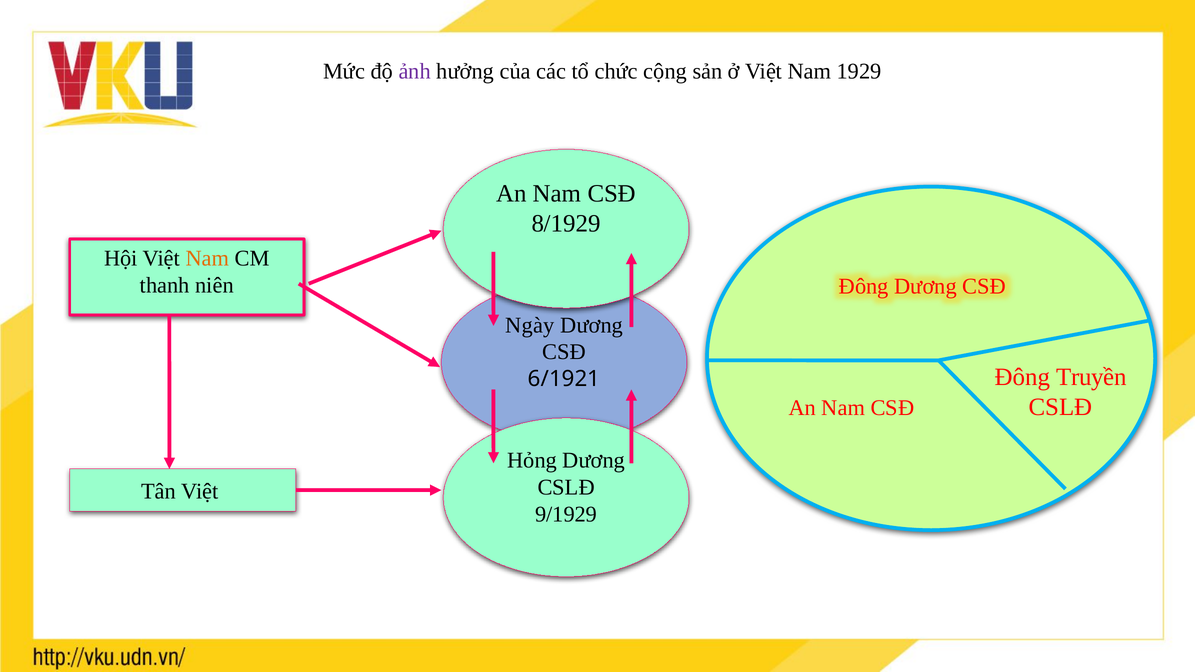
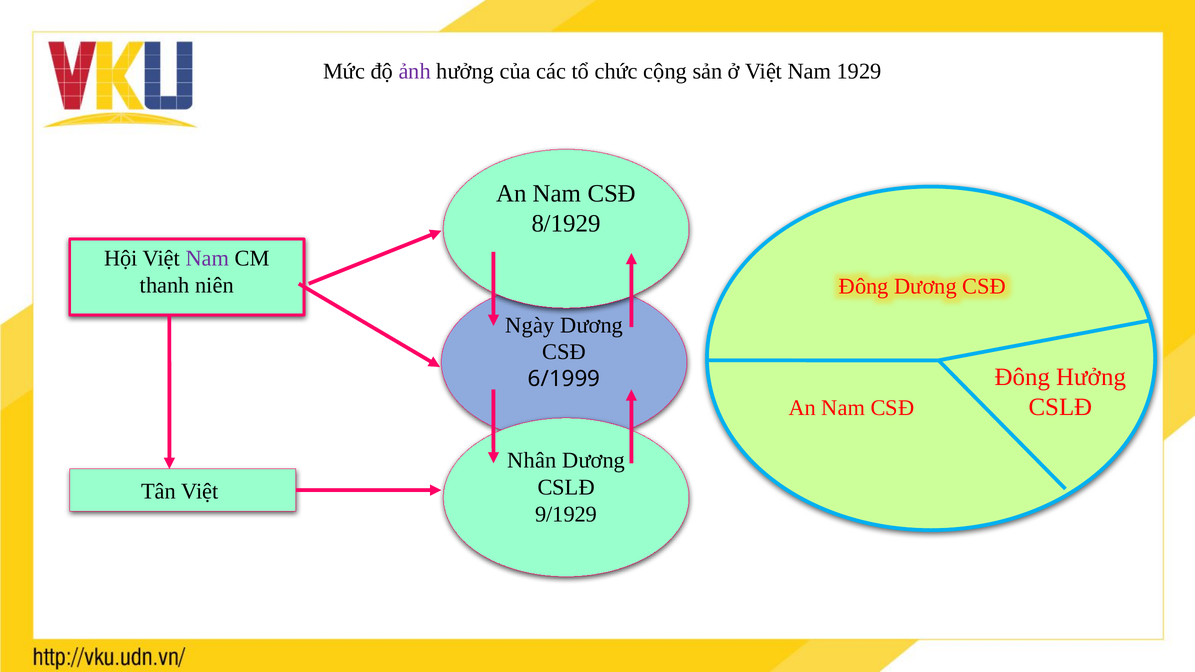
Nam colour: orange -> purple (207, 258)
Đông Truyền: Truyền -> Hưởng (1091, 377)
6/1921: 6/1921 -> 6/1999 (564, 379)
Hỏng: Hỏng -> Nhân (532, 461)
